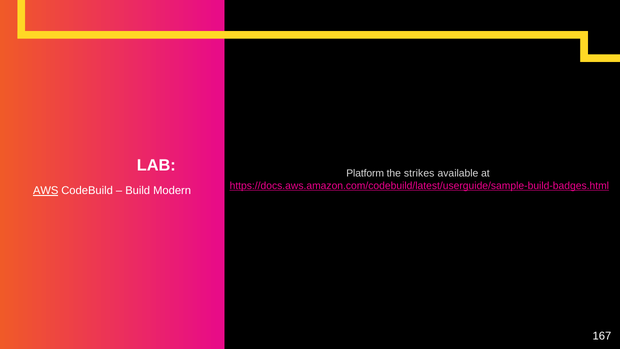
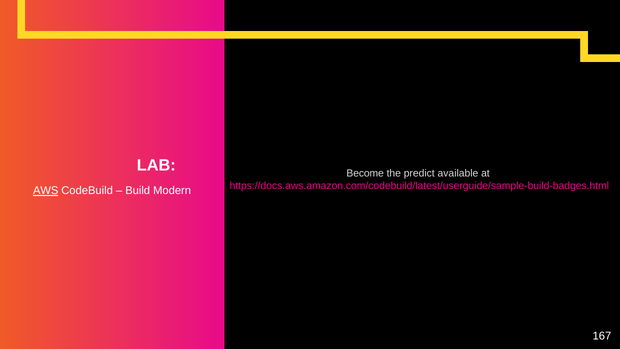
Platform: Platform -> Become (365, 173)
strikes: strikes -> predict (419, 173)
https://docs.aws.amazon.com/codebuild/latest/userguide/sample-build-badges.html underline: present -> none (419, 186)
